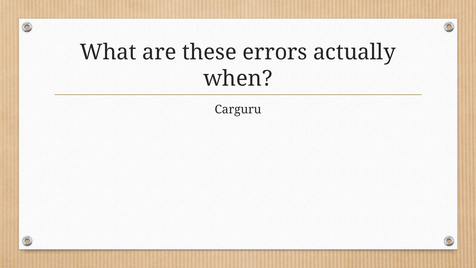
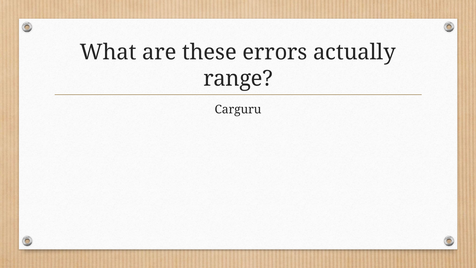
when: when -> range (238, 78)
